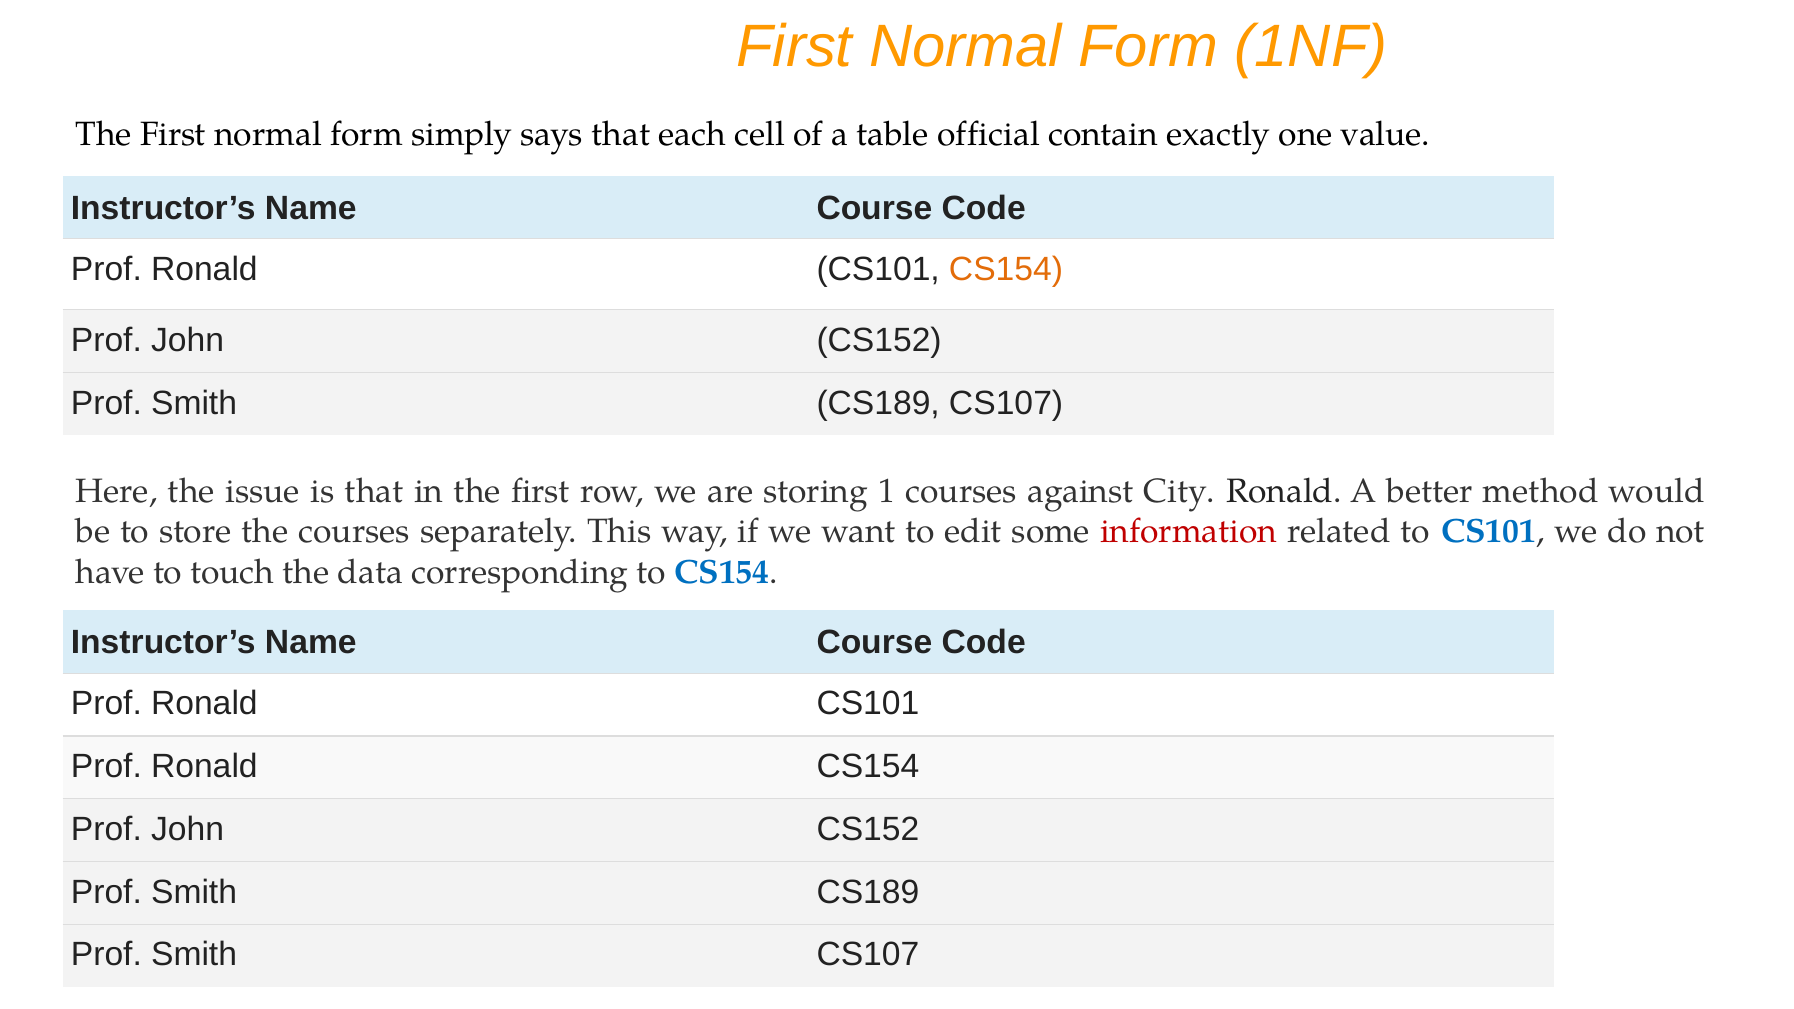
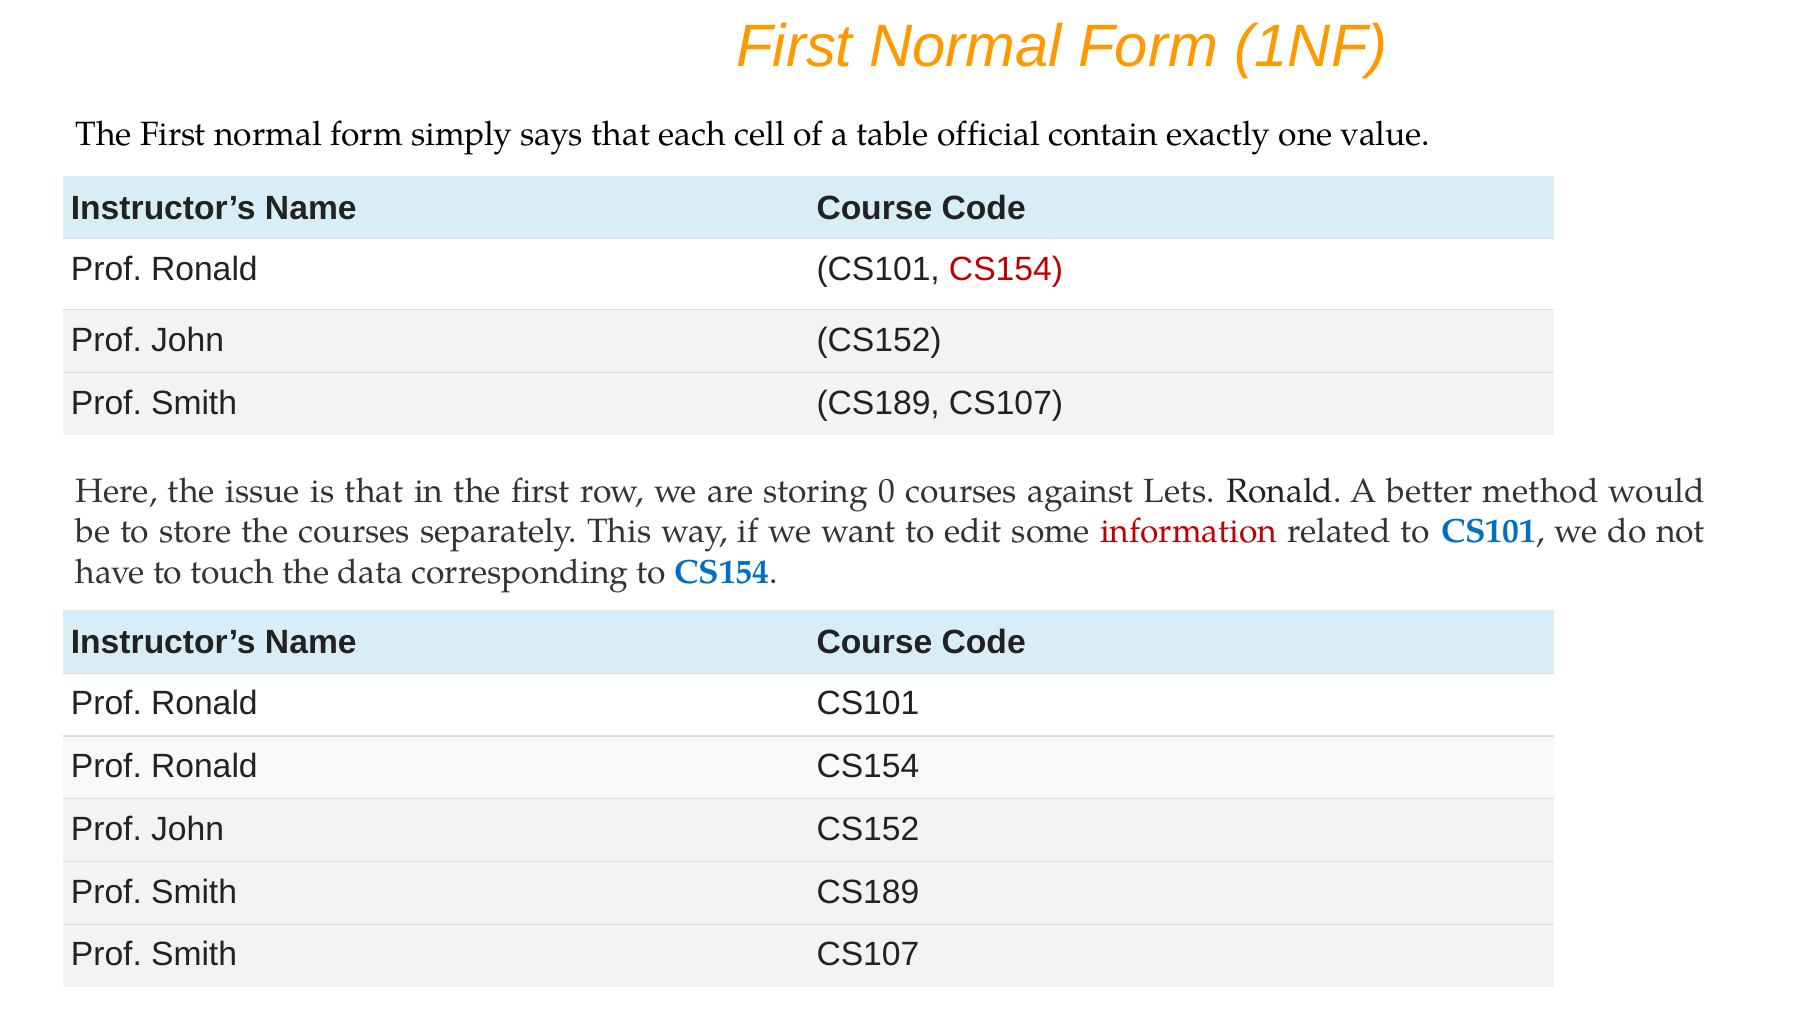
CS154 colour: orange -> red (1006, 269)
1: 1 -> 0 (887, 491)
City: City -> Lets (1179, 491)
